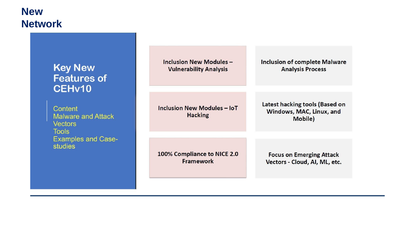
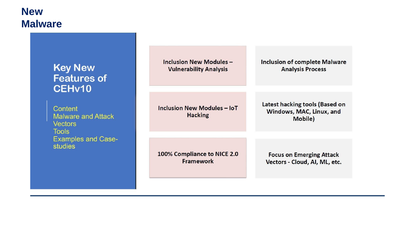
Network: Network -> Malware (42, 24)
